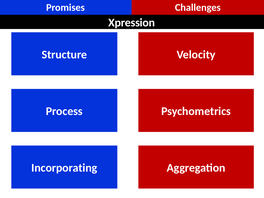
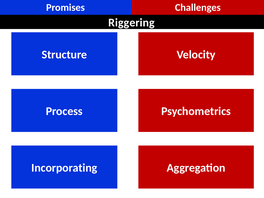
Xpression: Xpression -> Riggering (132, 23)
